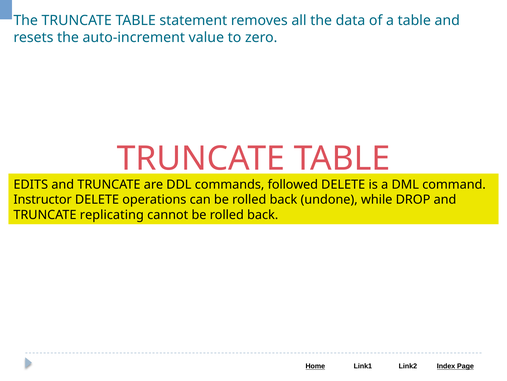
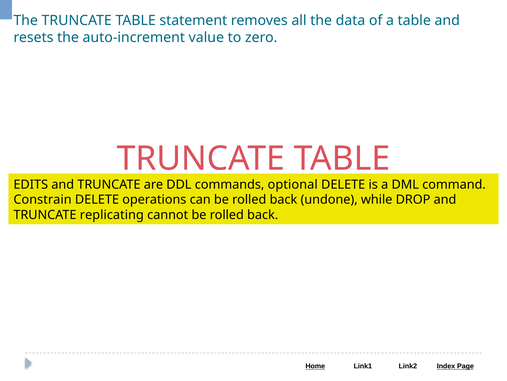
followed: followed -> optional (293, 184)
Instructor: Instructor -> Constrain (43, 199)
